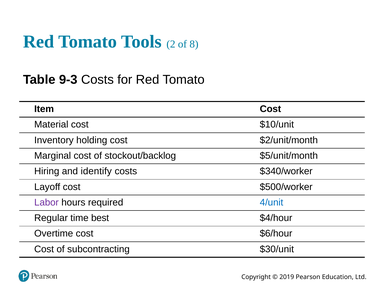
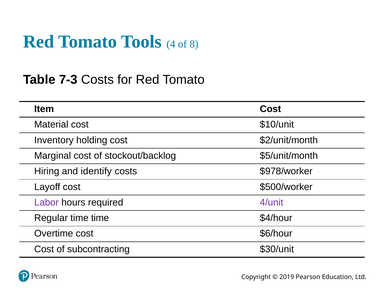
2: 2 -> 4 (171, 44)
9-3: 9-3 -> 7-3 (68, 80)
$340/worker: $340/worker -> $978/worker (286, 171)
4/unit colour: blue -> purple (272, 202)
time best: best -> time (100, 218)
